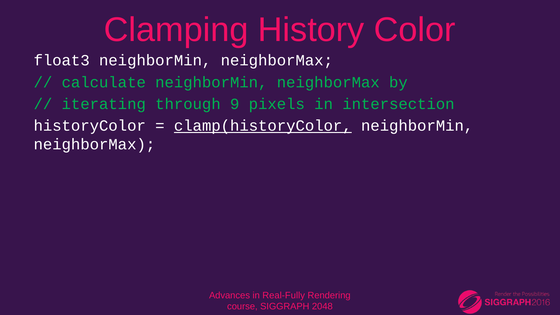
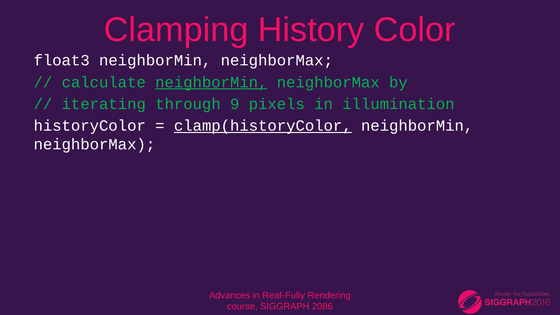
neighborMin underline: none -> present (211, 82)
intersection: intersection -> illumination (398, 104)
2048: 2048 -> 2086 (322, 307)
